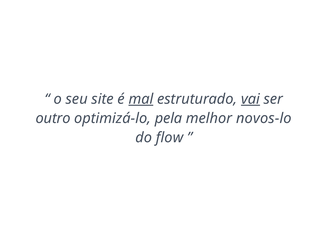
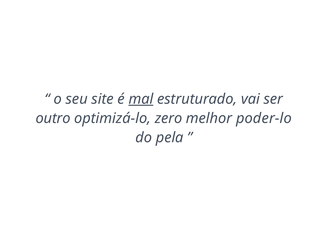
vai underline: present -> none (250, 99)
pela: pela -> zero (168, 118)
novos-lo: novos-lo -> poder-lo (264, 118)
flow: flow -> pela (170, 137)
